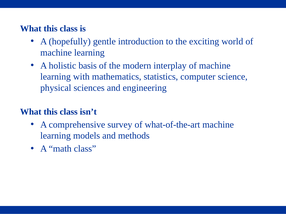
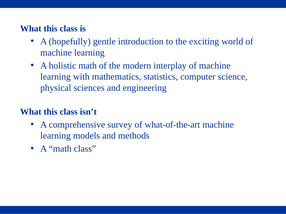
holistic basis: basis -> math (88, 66)
